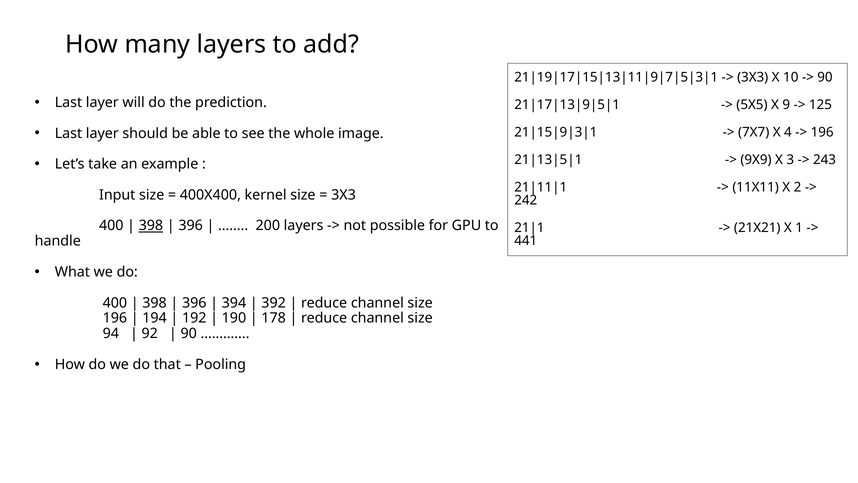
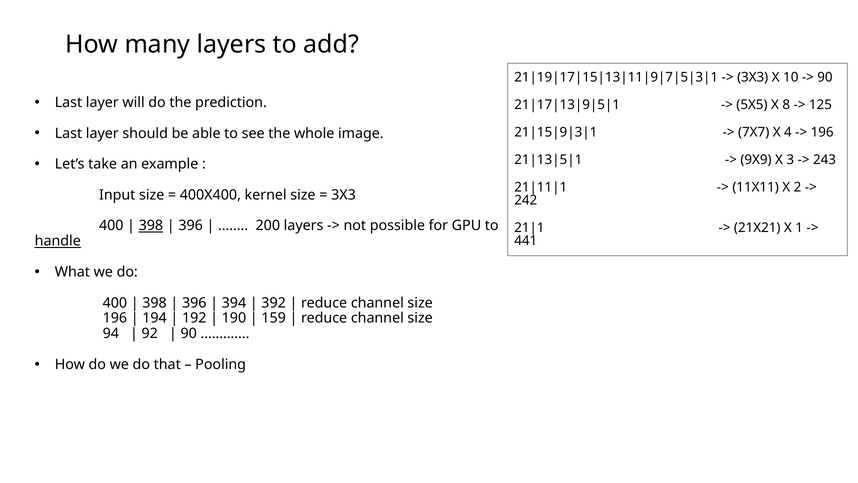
9: 9 -> 8 (786, 105)
handle underline: none -> present (58, 241)
178: 178 -> 159 (274, 318)
